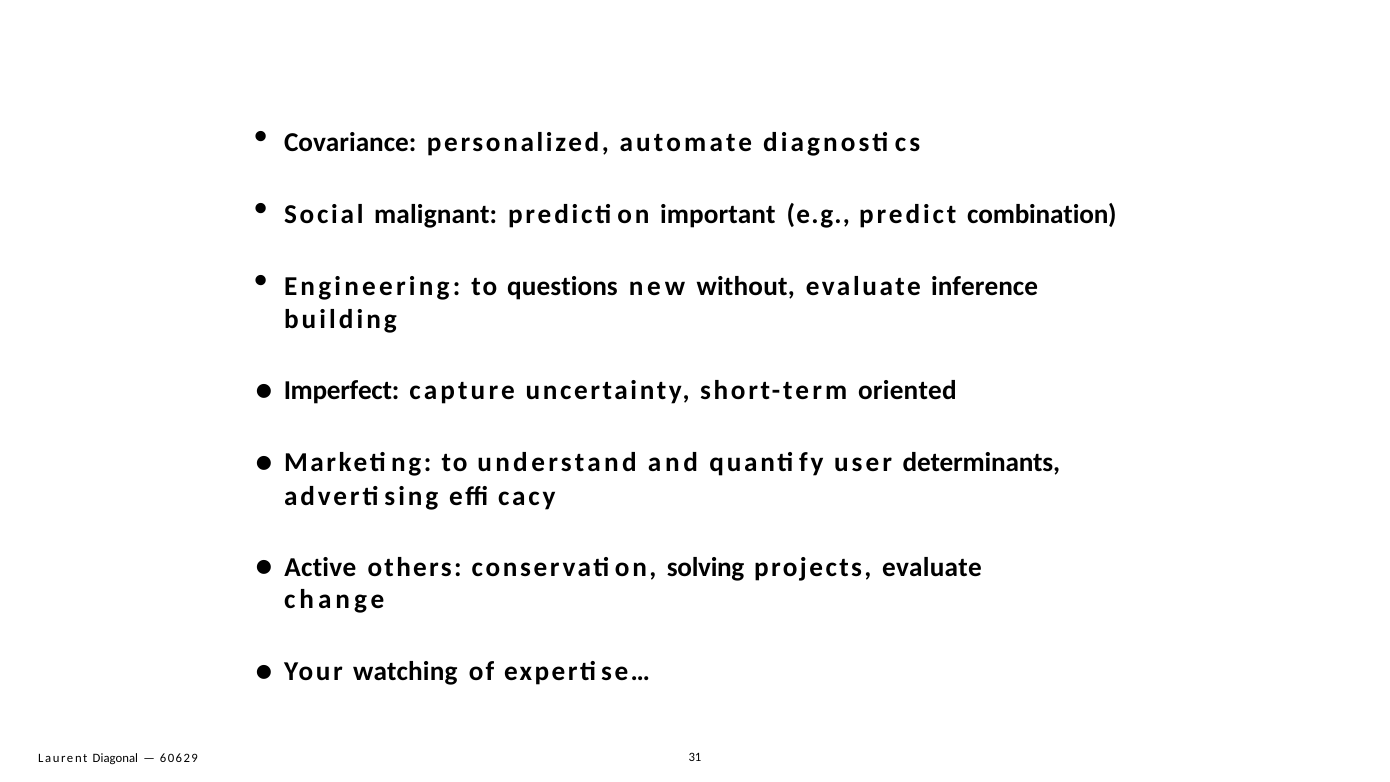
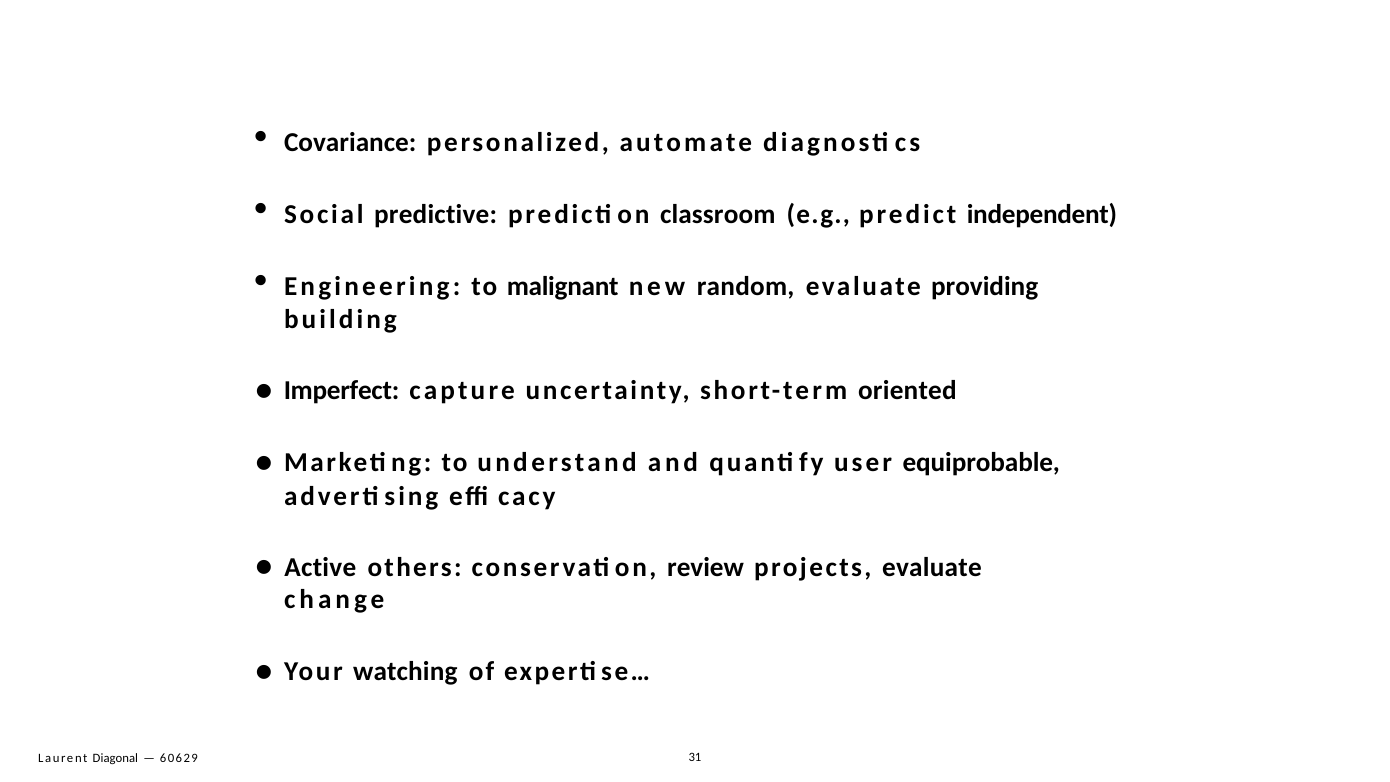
malignant: malignant -> predictive (436, 215)
important: important -> classroom (718, 215)
combination: combination -> independent (1042, 215)
questions: questions -> malignant (563, 286)
without: without -> random (746, 286)
inference: inference -> providing (985, 286)
determinants: determinants -> equiprobable (981, 463)
solving: solving -> review (705, 567)
